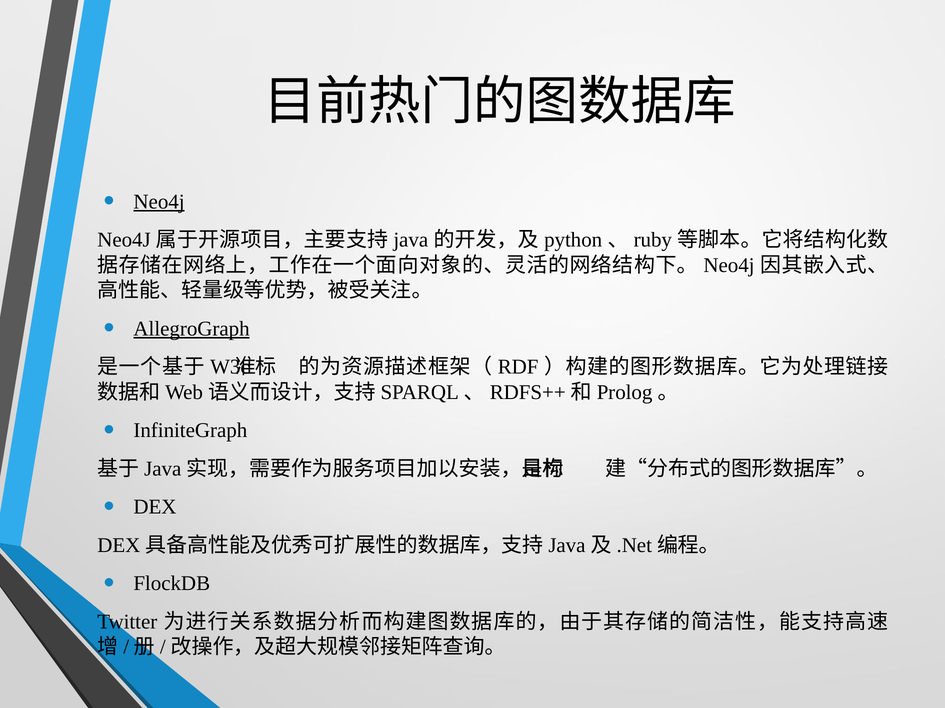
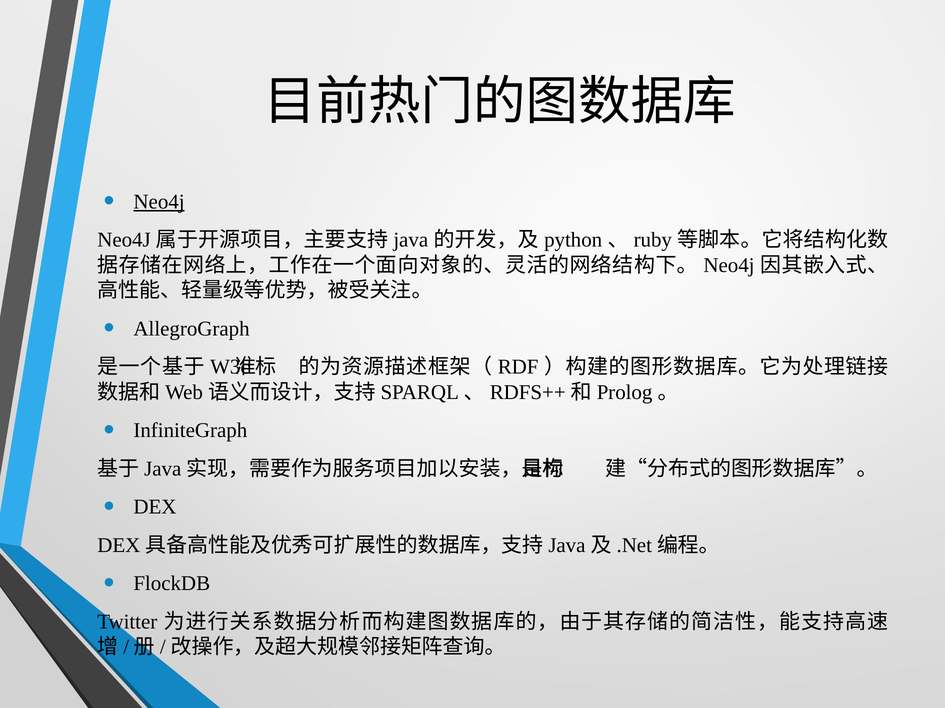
AllegroGraph underline: present -> none (192, 329)
